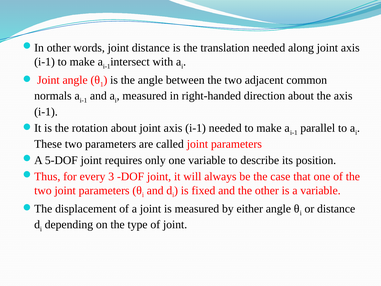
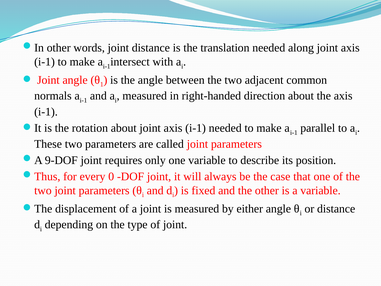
5-DOF: 5-DOF -> 9-DOF (61, 160)
3: 3 -> 0 (111, 176)
